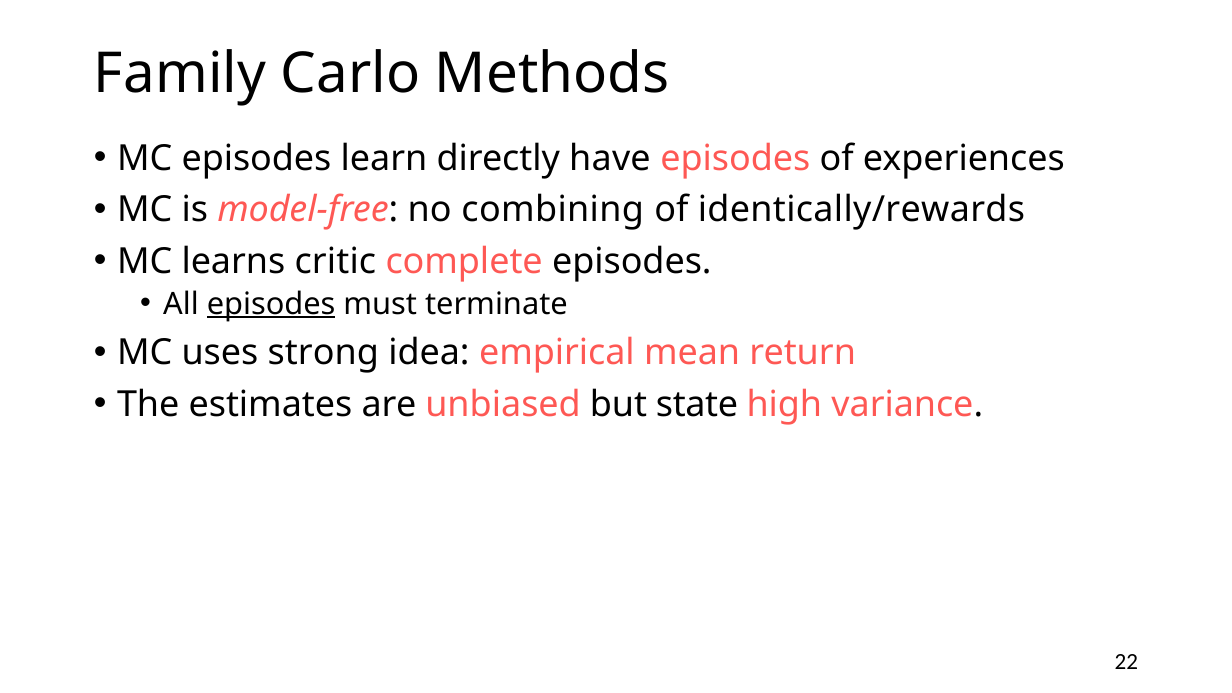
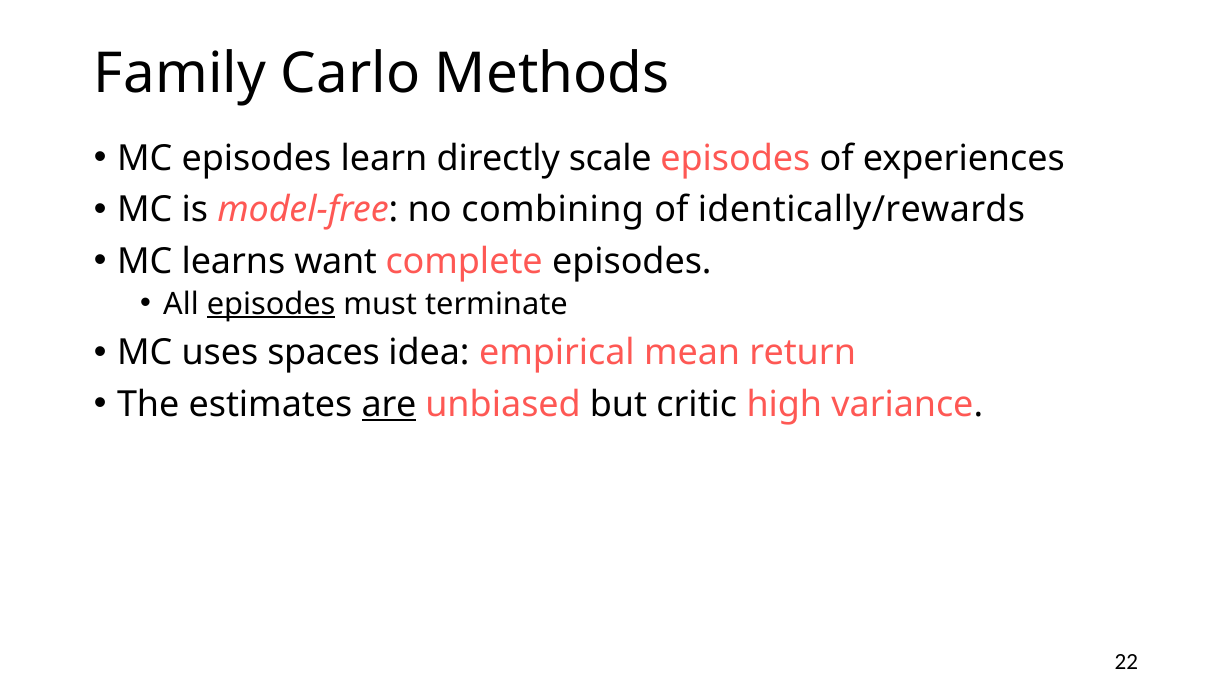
have: have -> scale (610, 158)
critic: critic -> want (336, 262)
strong: strong -> spaces (324, 353)
are underline: none -> present (389, 404)
state: state -> critic (697, 404)
